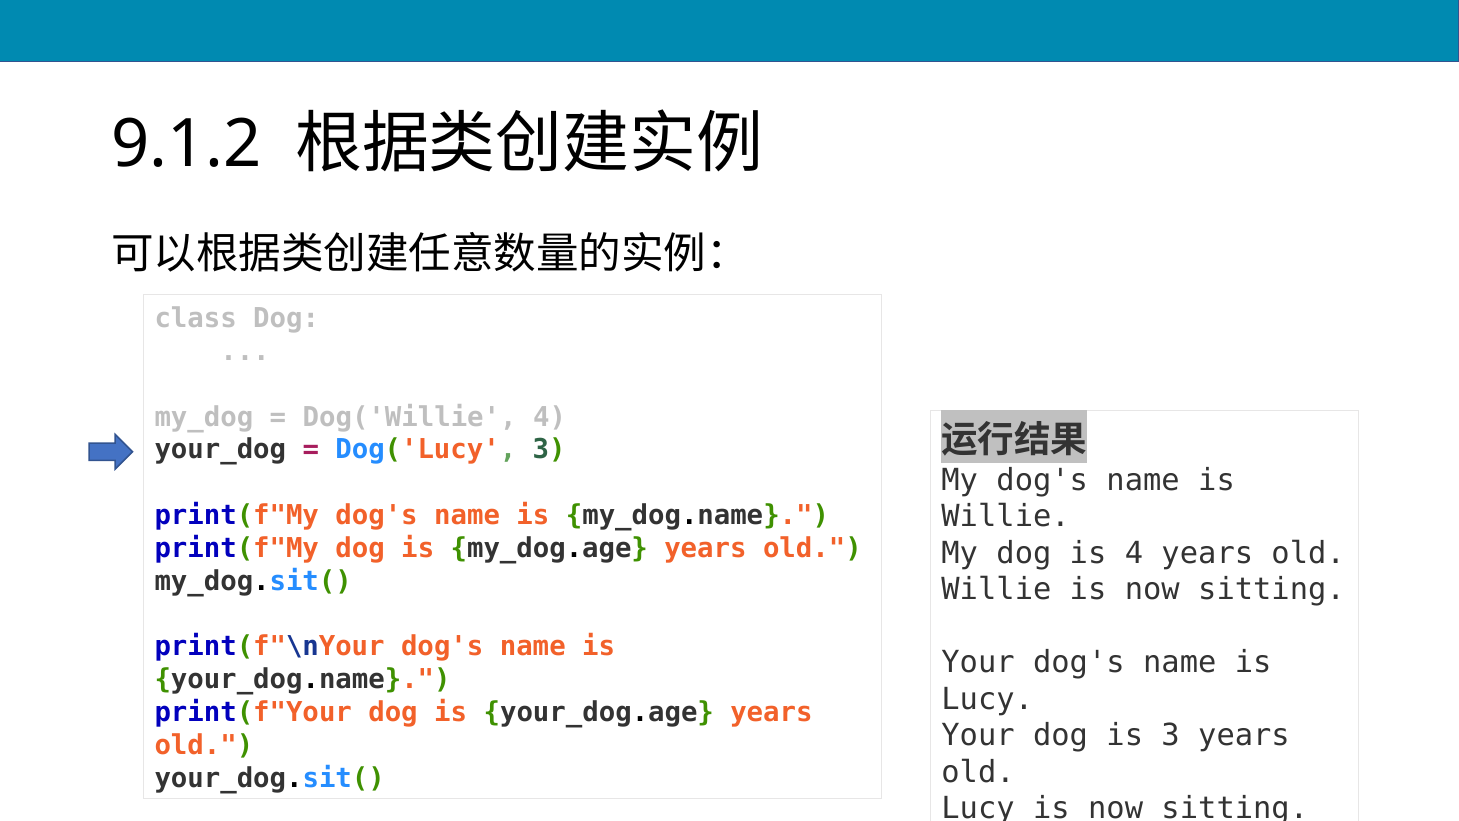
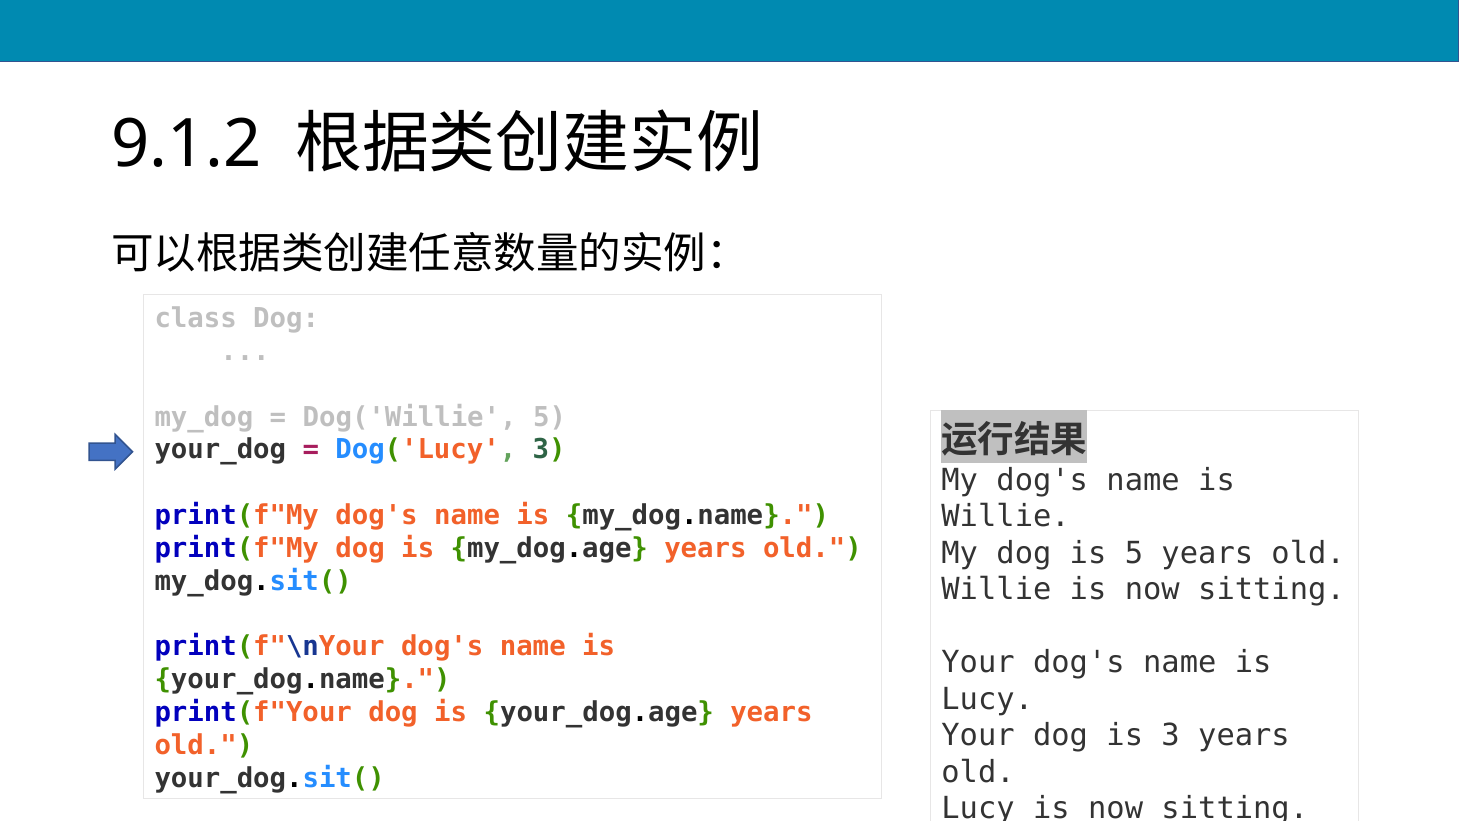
Dog('Willie 4: 4 -> 5 (550, 417)
is 4: 4 -> 5 (1134, 553)
